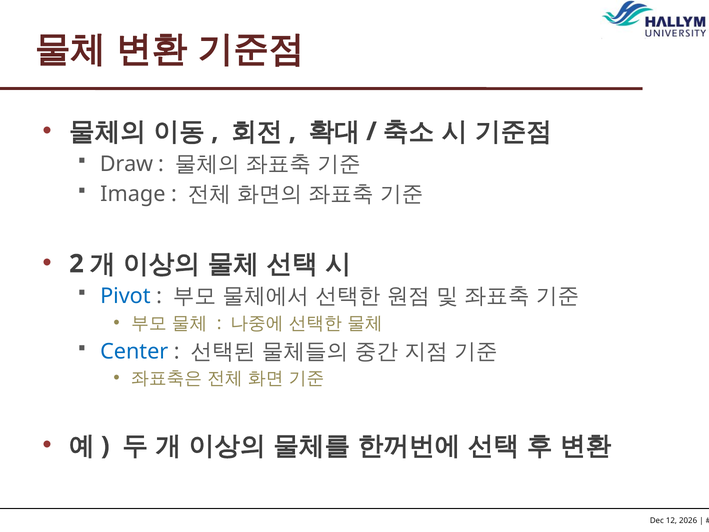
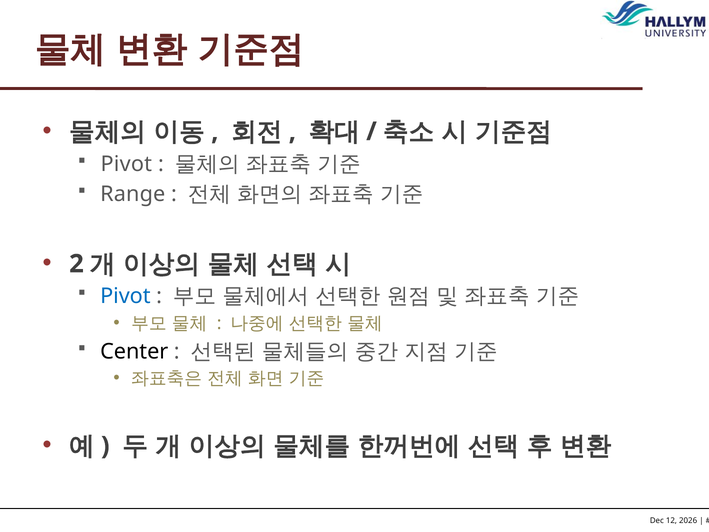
Draw: Draw -> Pivot (126, 164)
Image: Image -> Range (133, 194)
Center colour: blue -> black (134, 351)
